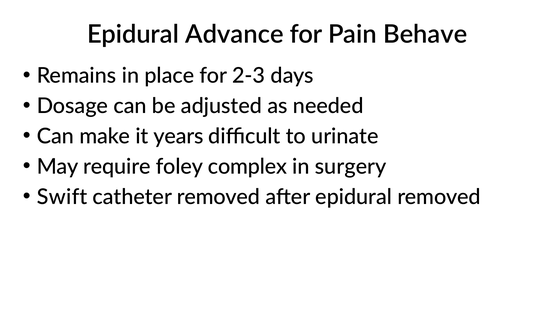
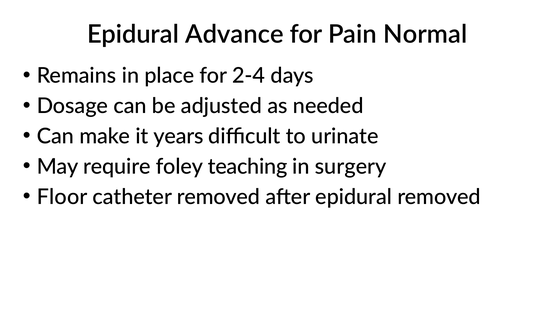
Behave: Behave -> Normal (425, 34)
2-3: 2-3 -> 2-4 (249, 76)
complex: complex -> teaching (248, 167)
Swift: Swift -> Floor (62, 197)
